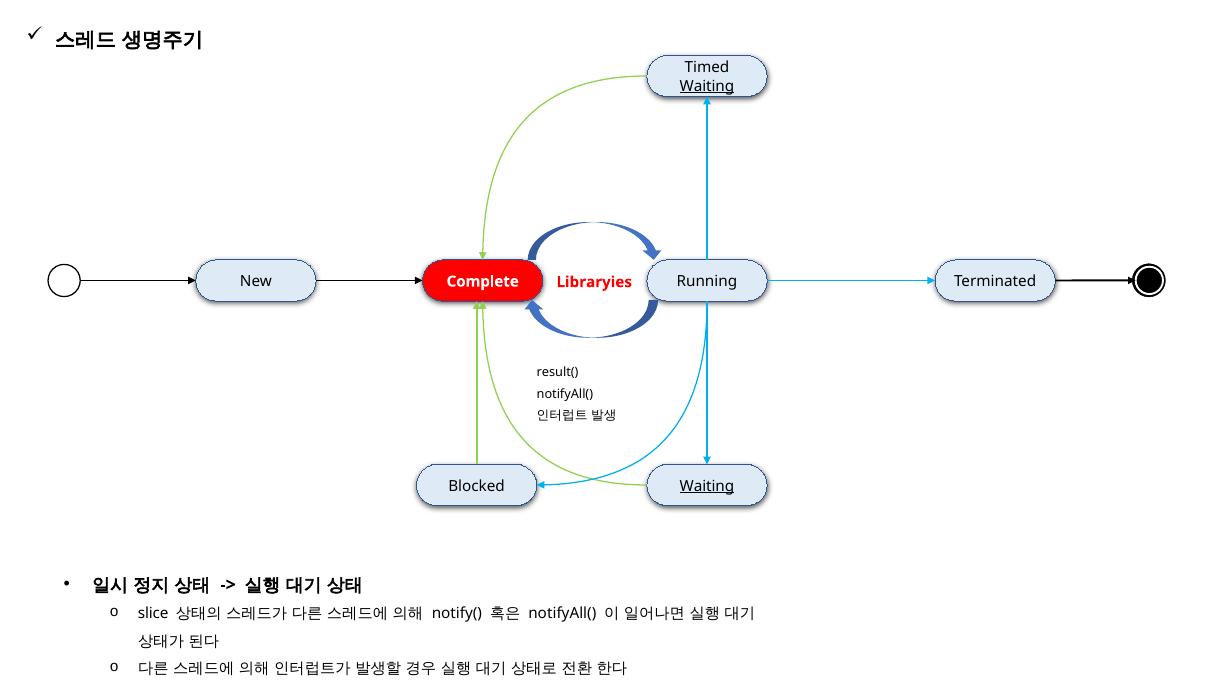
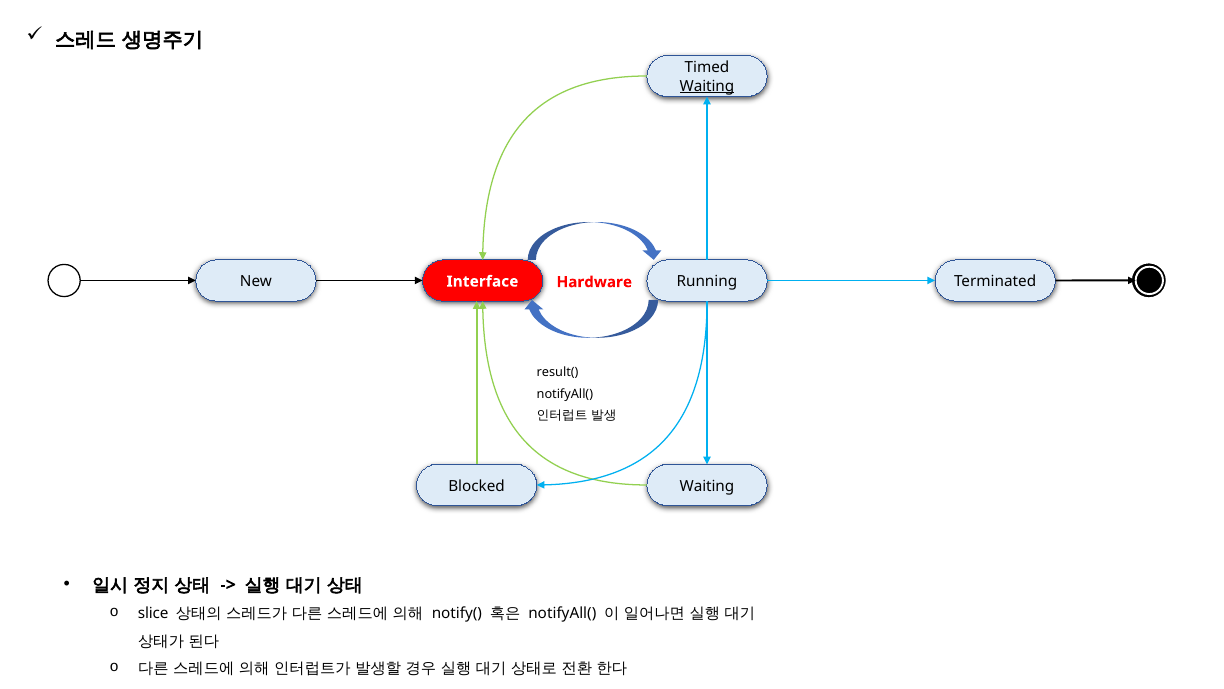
Complete: Complete -> Interface (483, 281)
Libraryies: Libraryies -> Hardware (594, 282)
Waiting underline: present -> none (707, 486)
